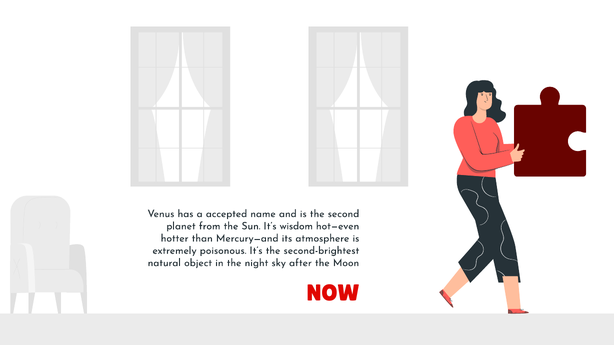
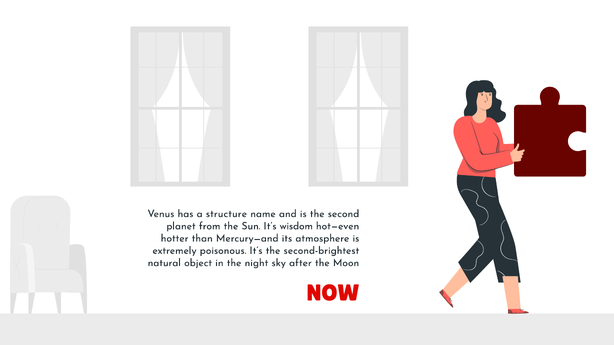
accepted: accepted -> structure (226, 214)
